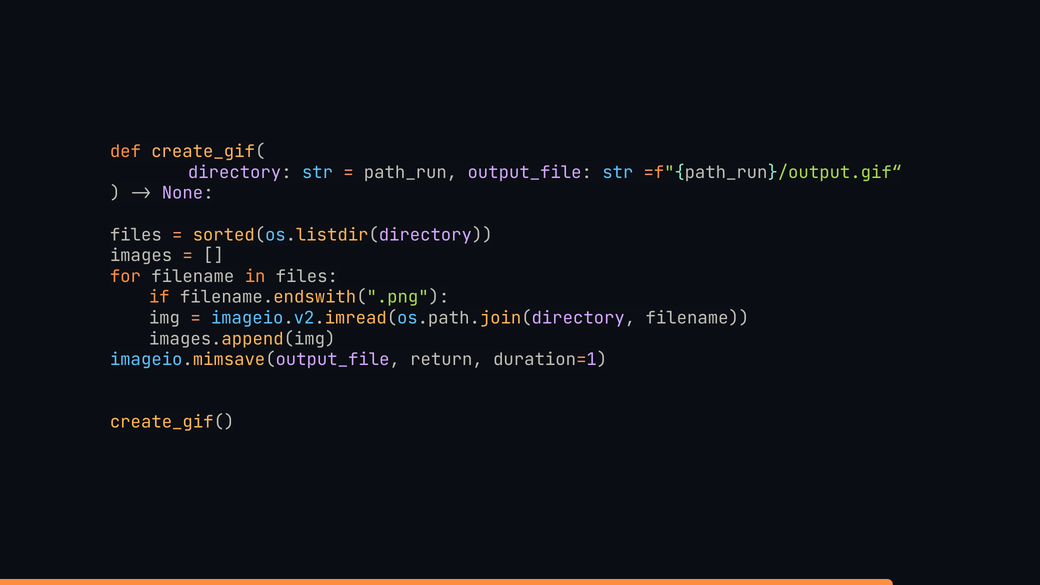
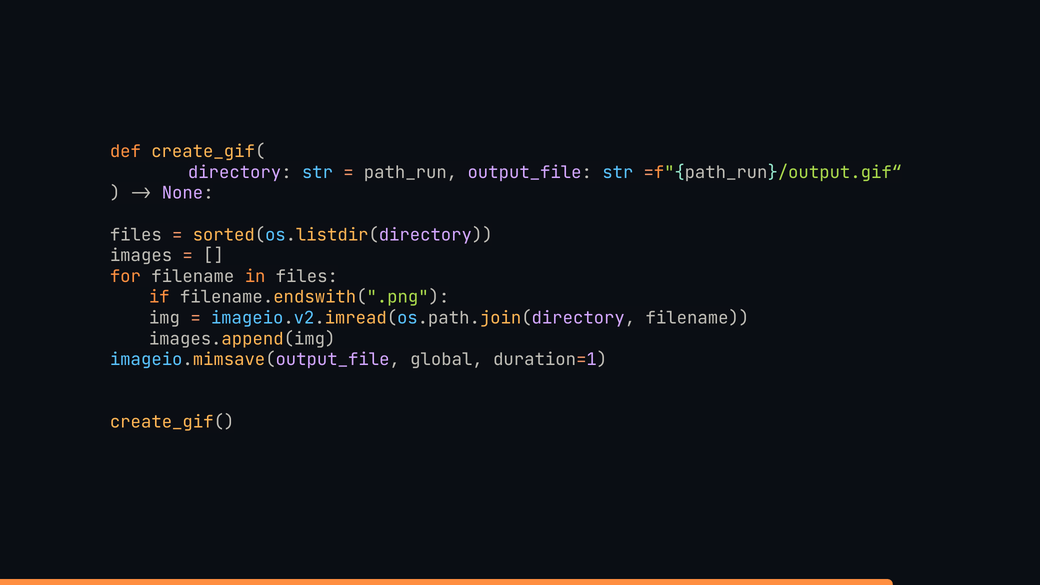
return: return -> global (447, 360)
